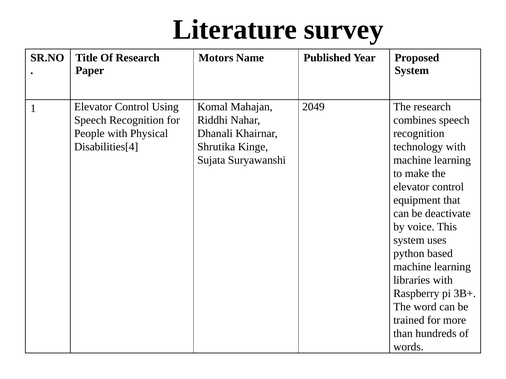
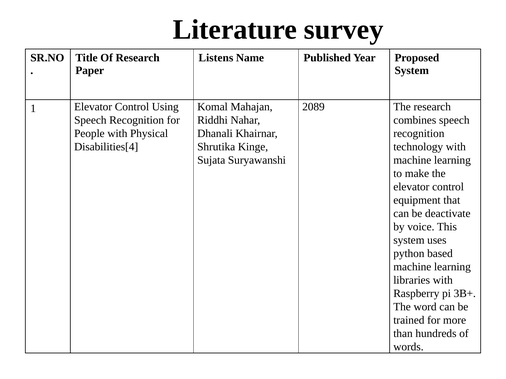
Motors: Motors -> Listens (216, 58)
2049: 2049 -> 2089 (313, 107)
